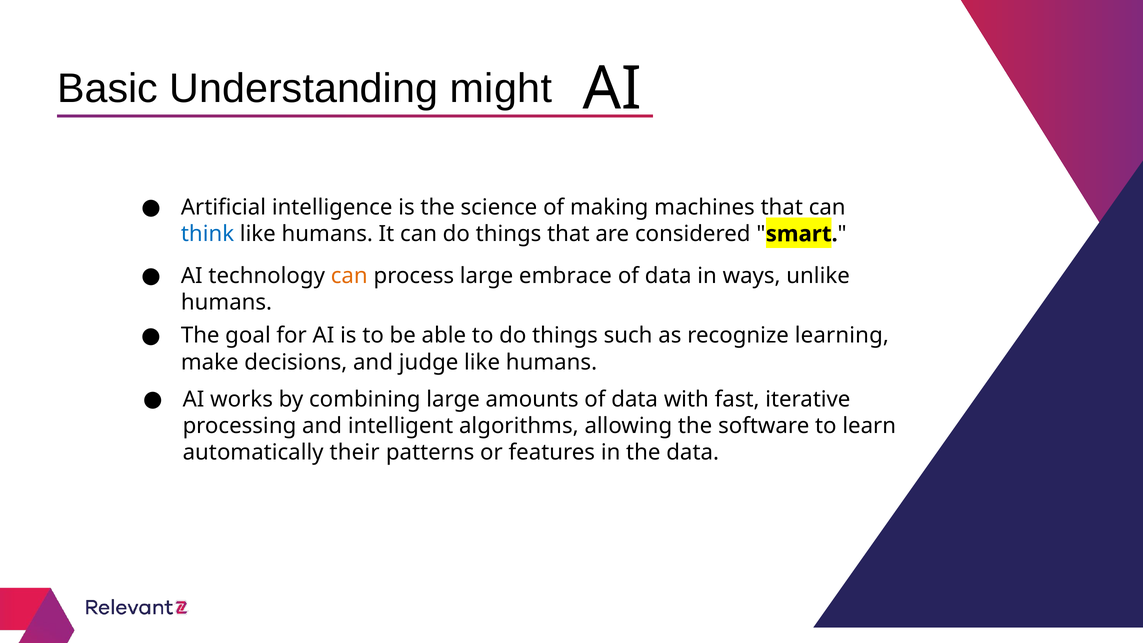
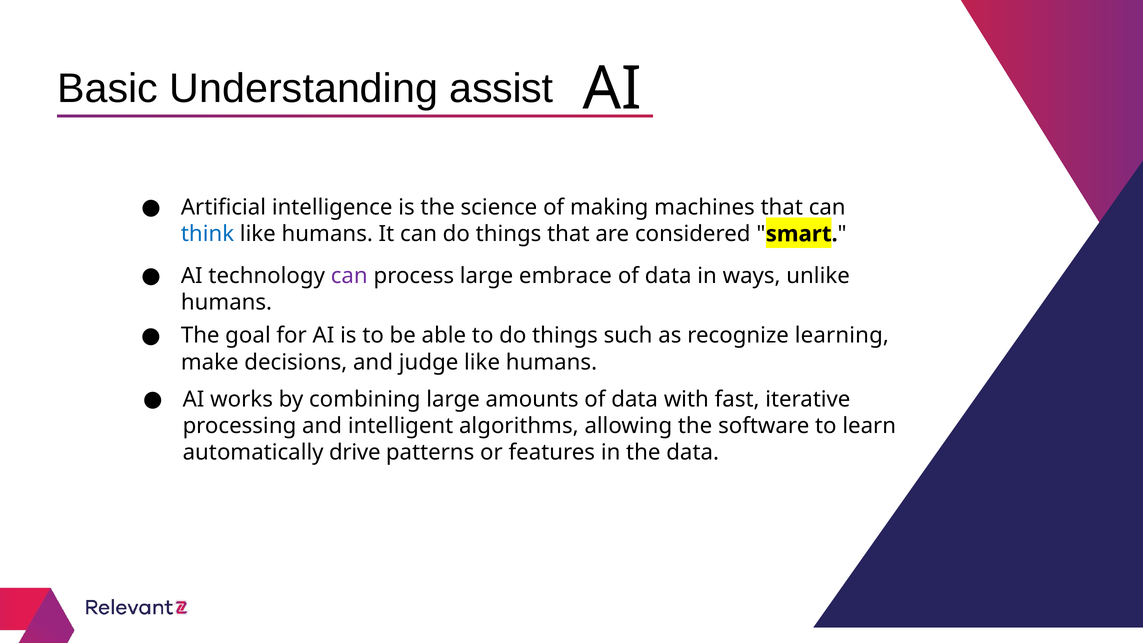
might: might -> assist (501, 89)
can colour: orange -> purple (349, 276)
their: their -> drive (355, 453)
